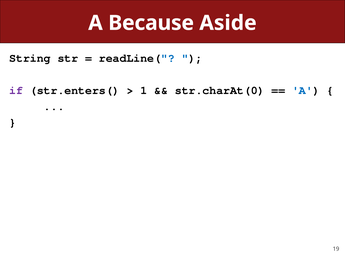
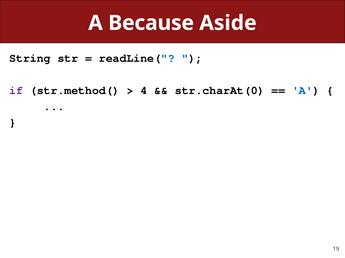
str.enters(: str.enters( -> str.method( (75, 90)
1: 1 -> 4 (144, 90)
